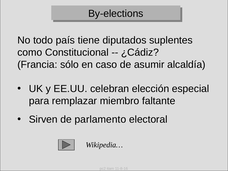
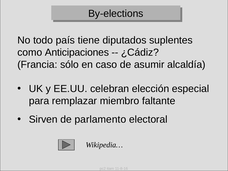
Constitucional: Constitucional -> Anticipaciones (77, 52)
